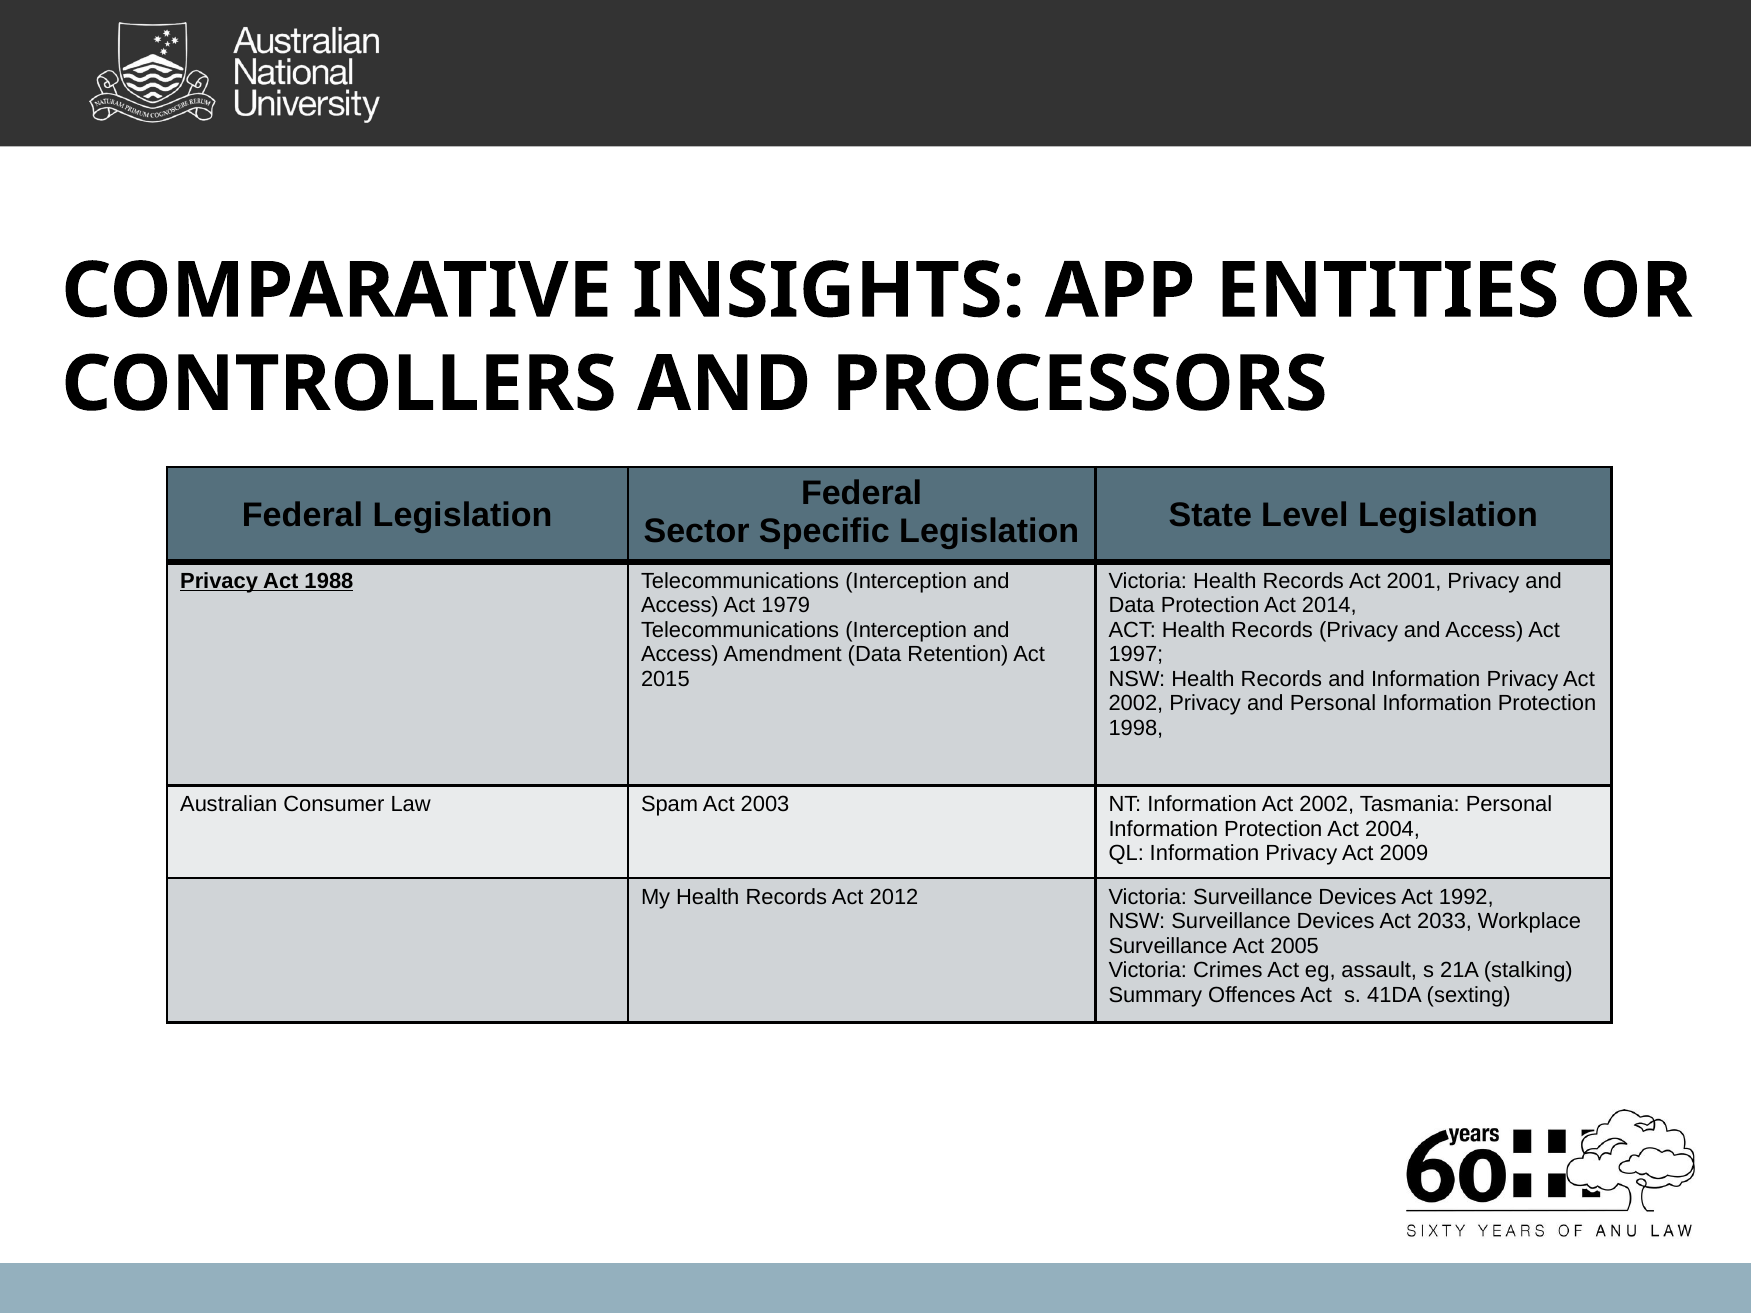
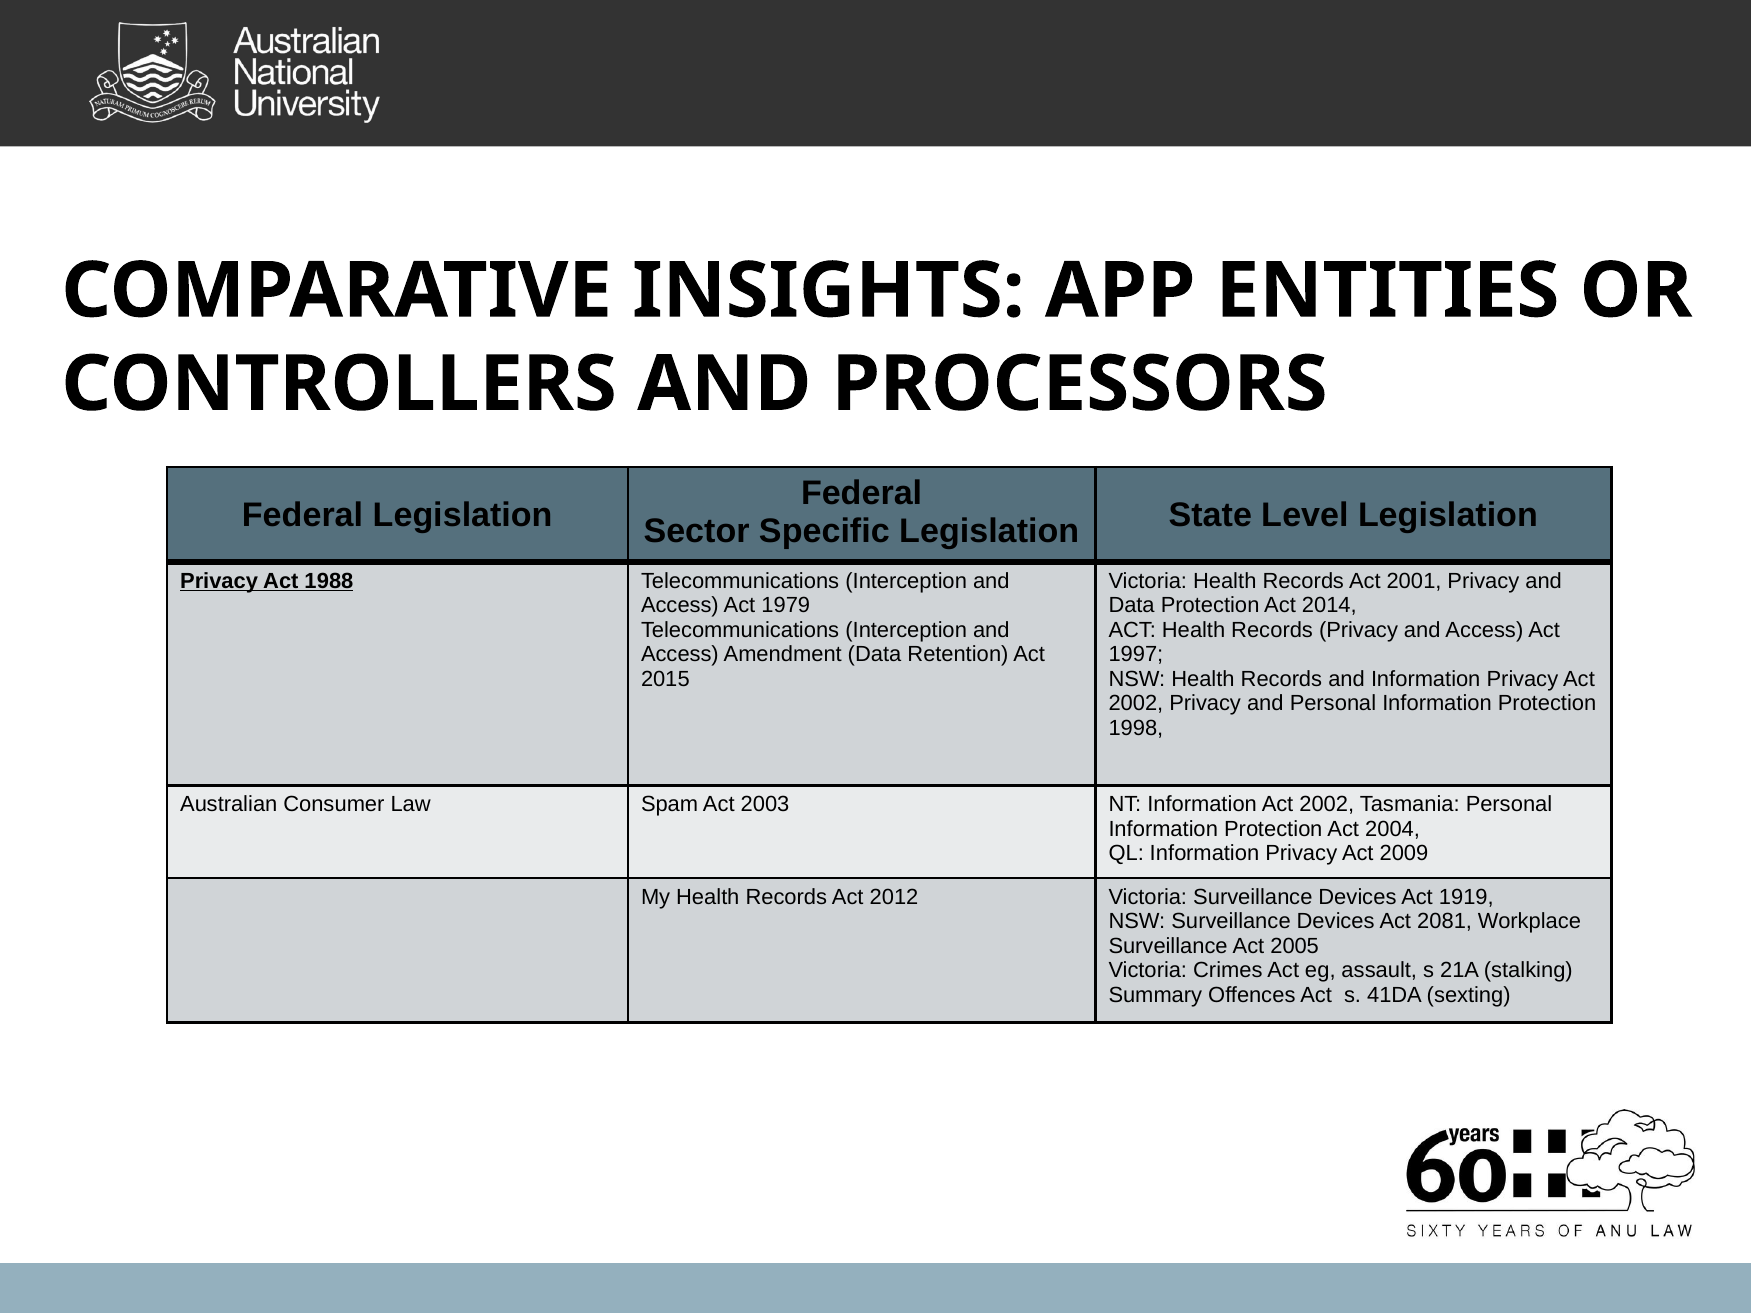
1992: 1992 -> 1919 (1466, 897)
2033: 2033 -> 2081 (1445, 922)
